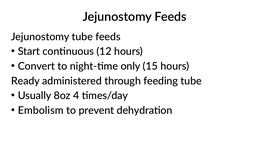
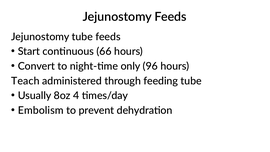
12: 12 -> 66 (104, 51)
15: 15 -> 96 (150, 66)
Ready: Ready -> Teach (25, 81)
